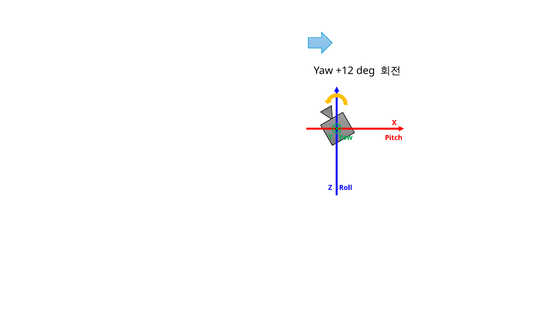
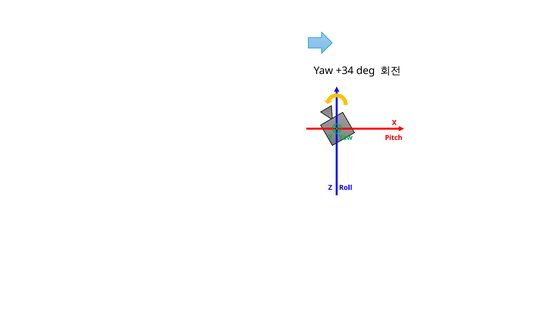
+12: +12 -> +34 (345, 71)
